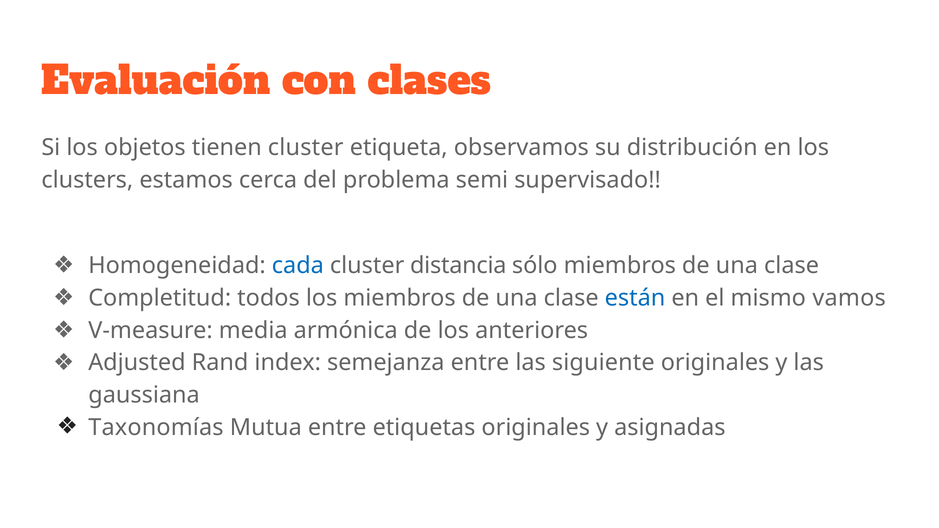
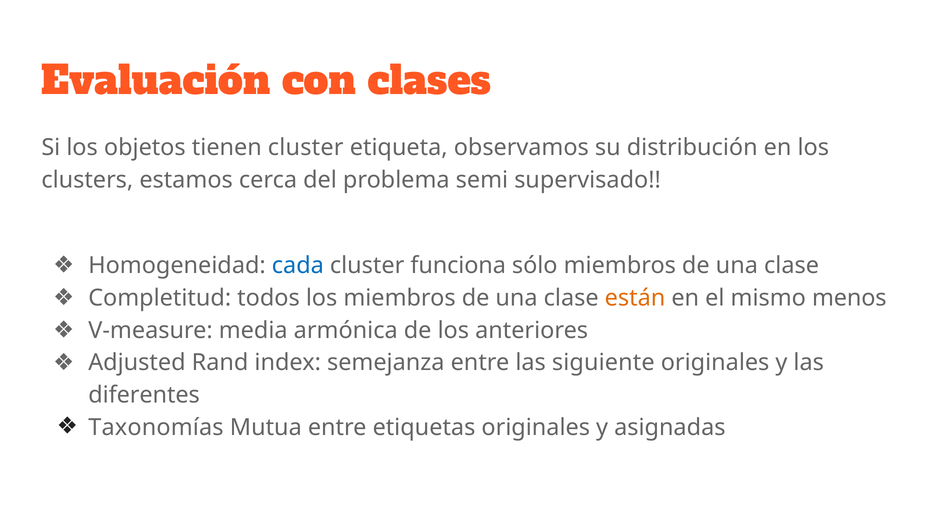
distancia: distancia -> funciona (458, 266)
están colour: blue -> orange (635, 298)
vamos: vamos -> menos (849, 298)
gaussiana: gaussiana -> diferentes (144, 395)
